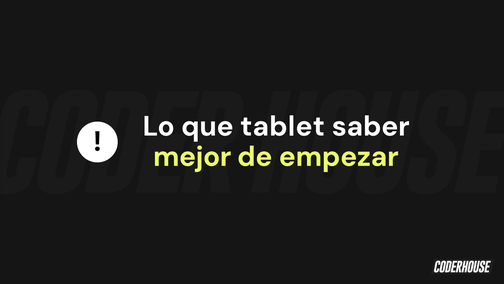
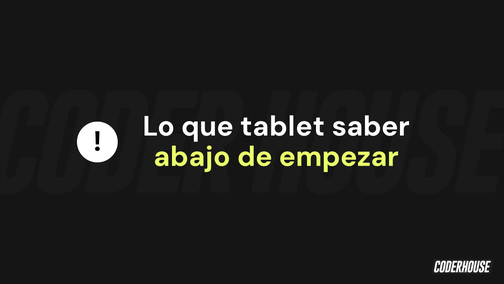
mejor: mejor -> abajo (192, 156)
